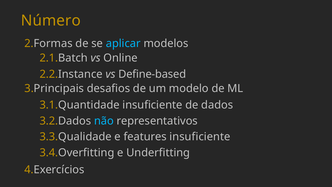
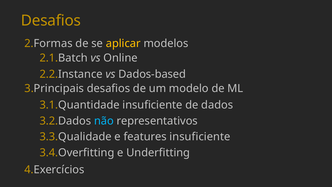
Número: Número -> Desafios (51, 21)
aplicar colour: light blue -> yellow (123, 43)
Define-based: Define-based -> Dados-based (152, 74)
